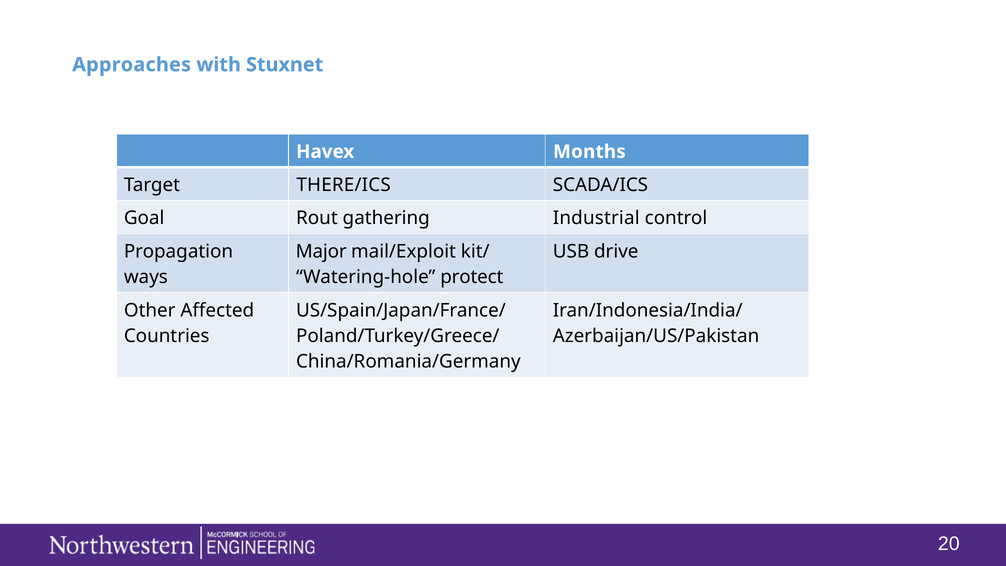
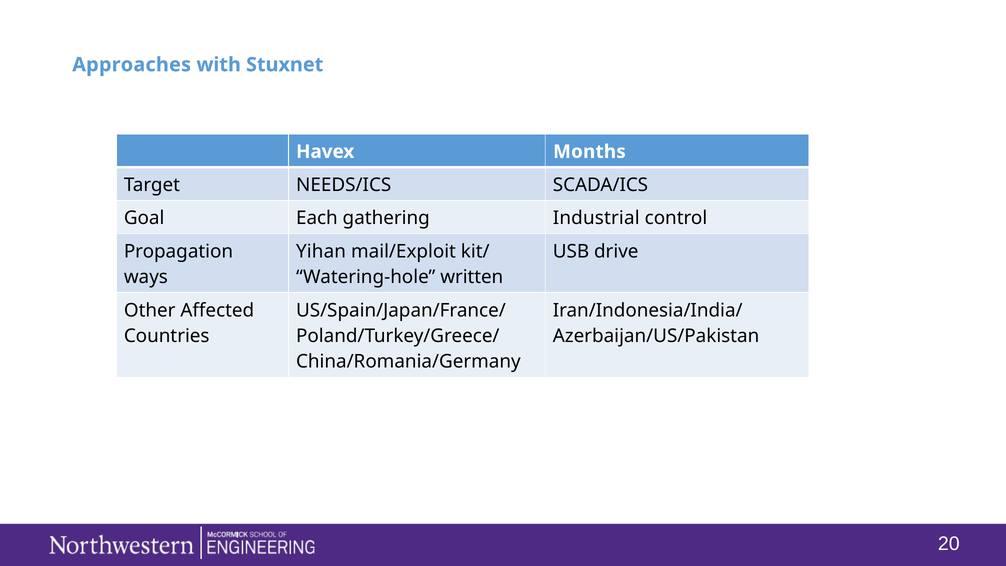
THERE/ICS: THERE/ICS -> NEEDS/ICS (344, 185)
Rout: Rout -> Each (317, 218)
Major: Major -> Yihan (321, 251)
protect: protect -> written (472, 277)
